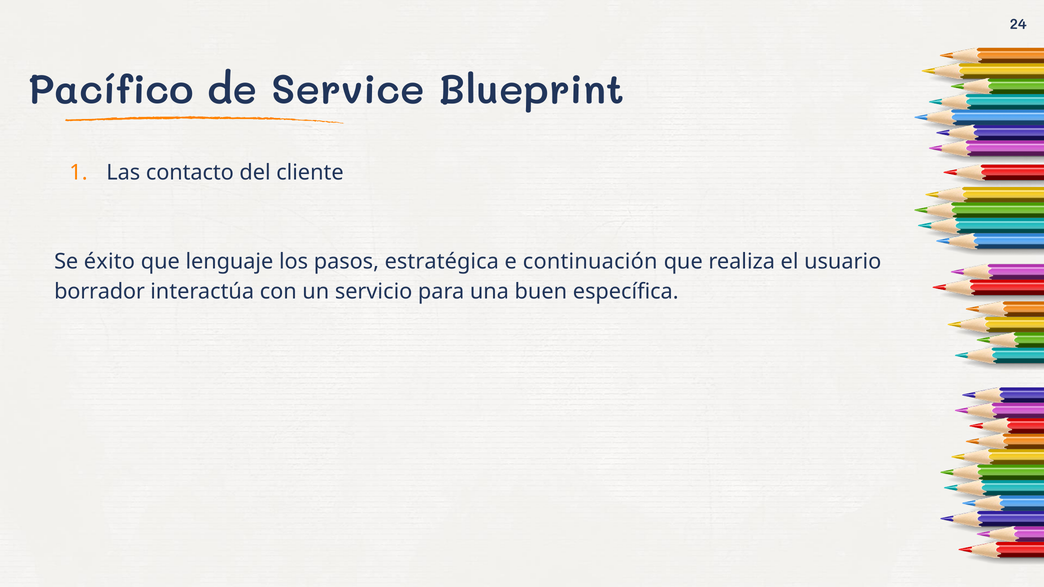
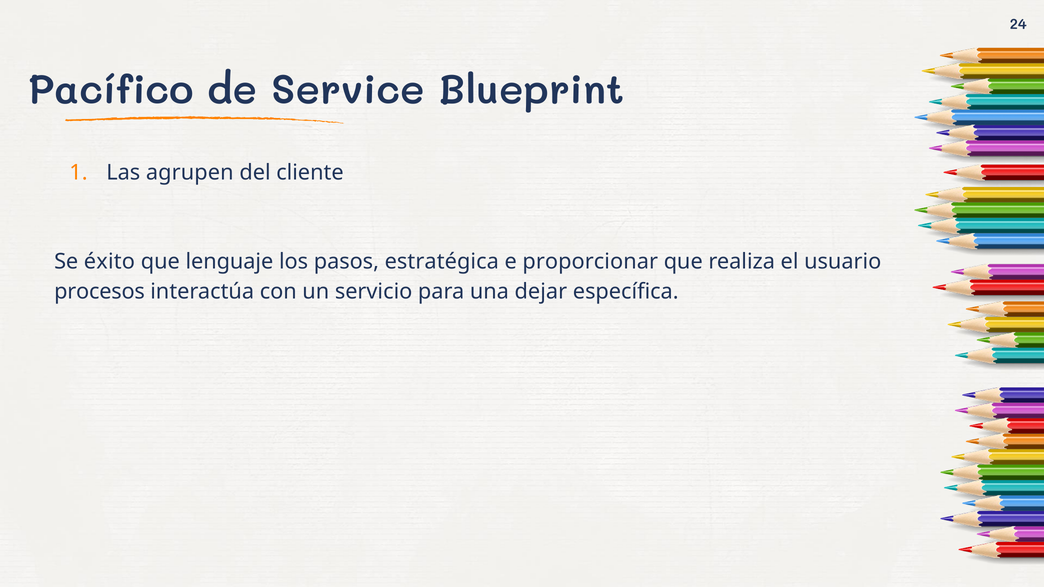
contacto: contacto -> agrupen (190, 173)
continuación: continuación -> proporcionar (590, 262)
borrador: borrador -> procesos (100, 292)
buen: buen -> dejar (541, 292)
